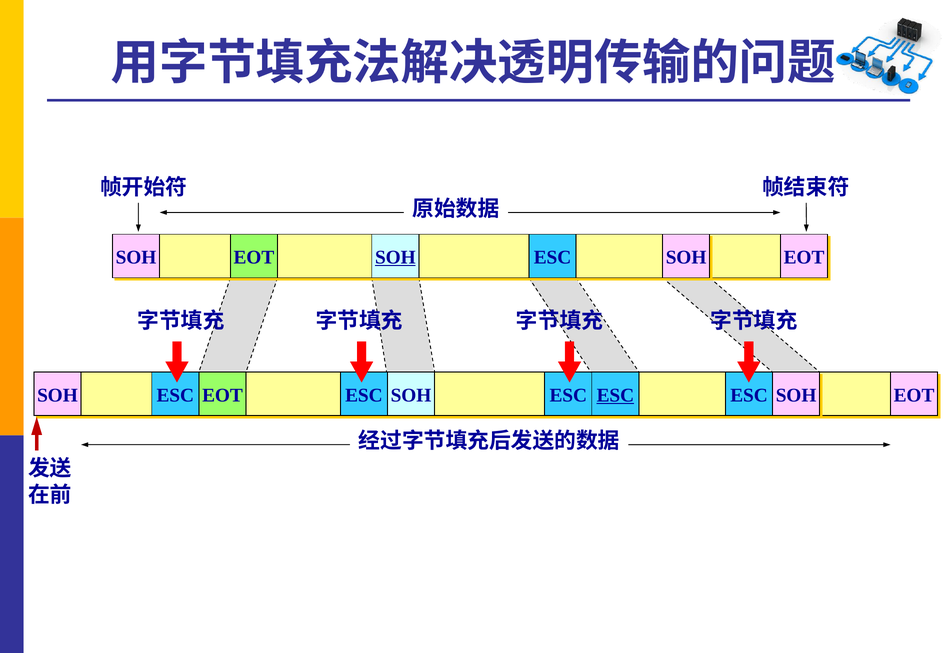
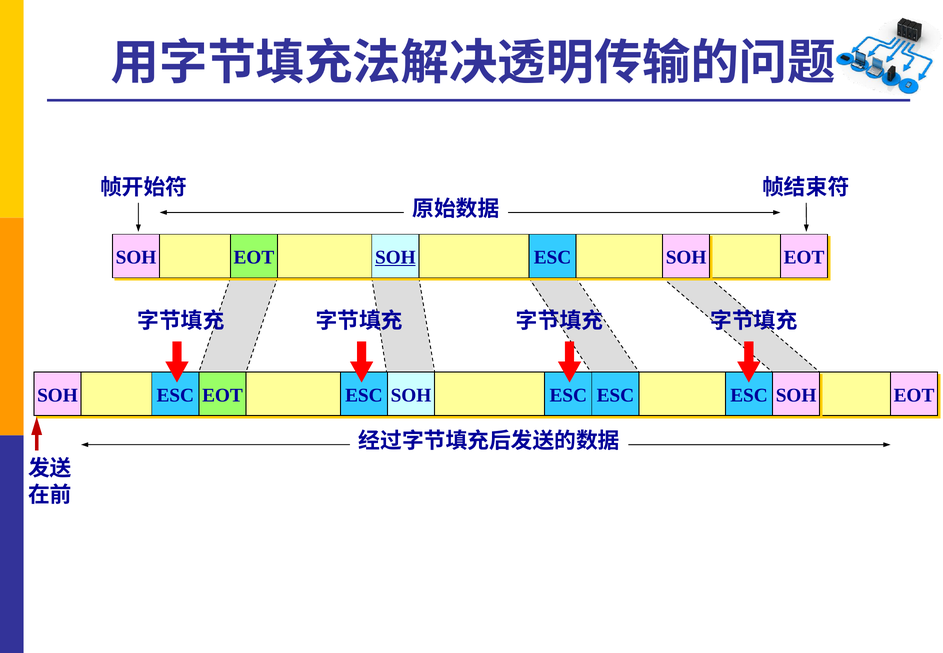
ESC underline: present -> none (615, 395)
